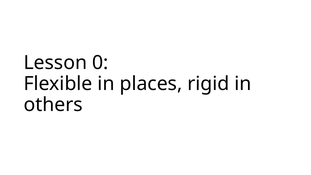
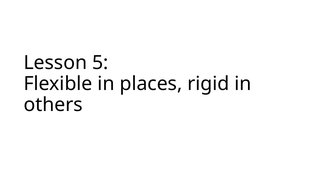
0: 0 -> 5 (100, 63)
